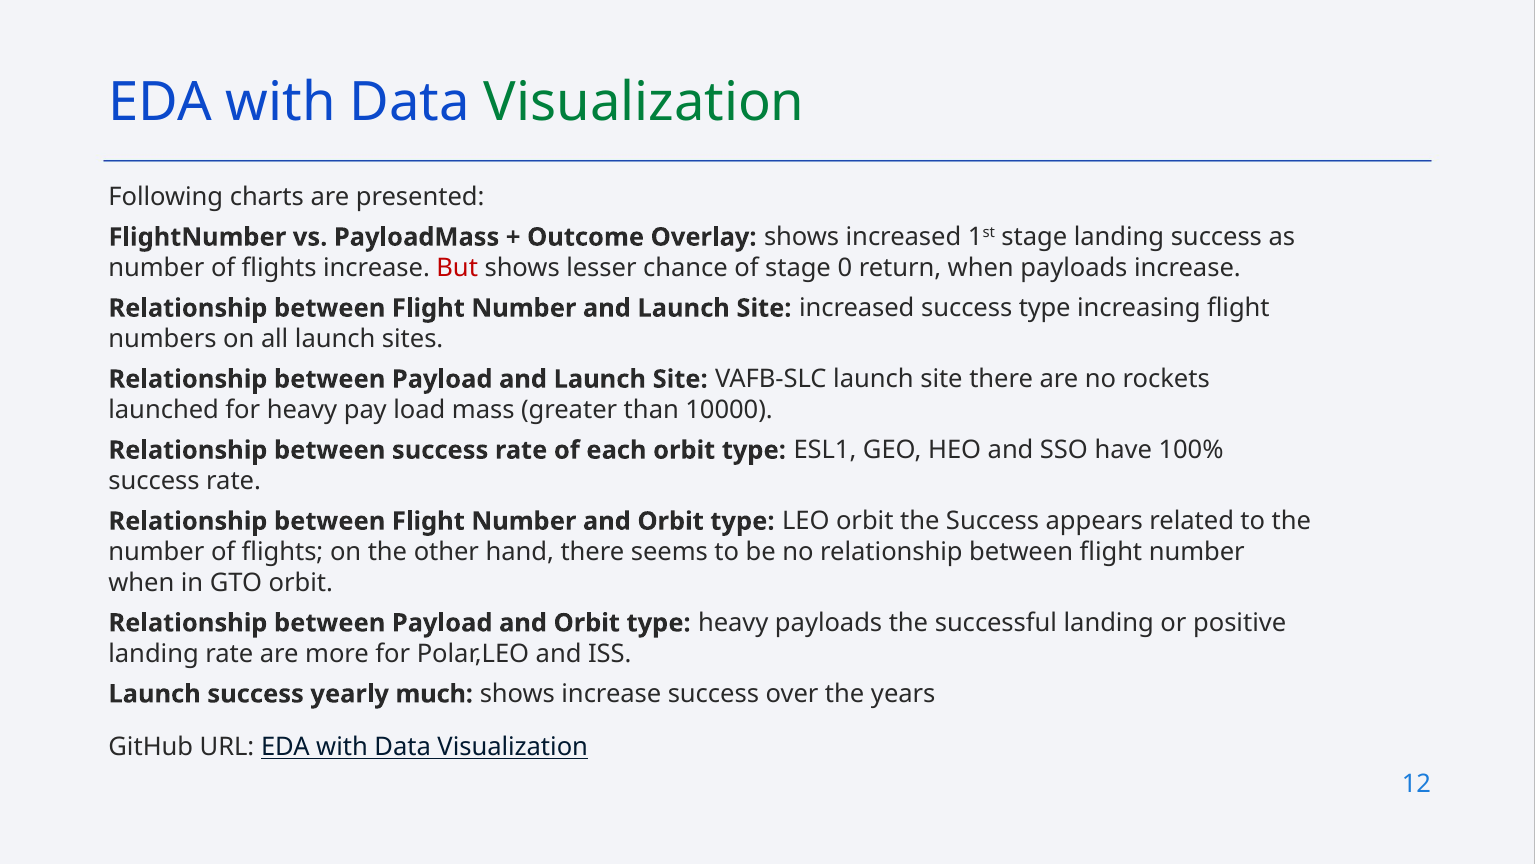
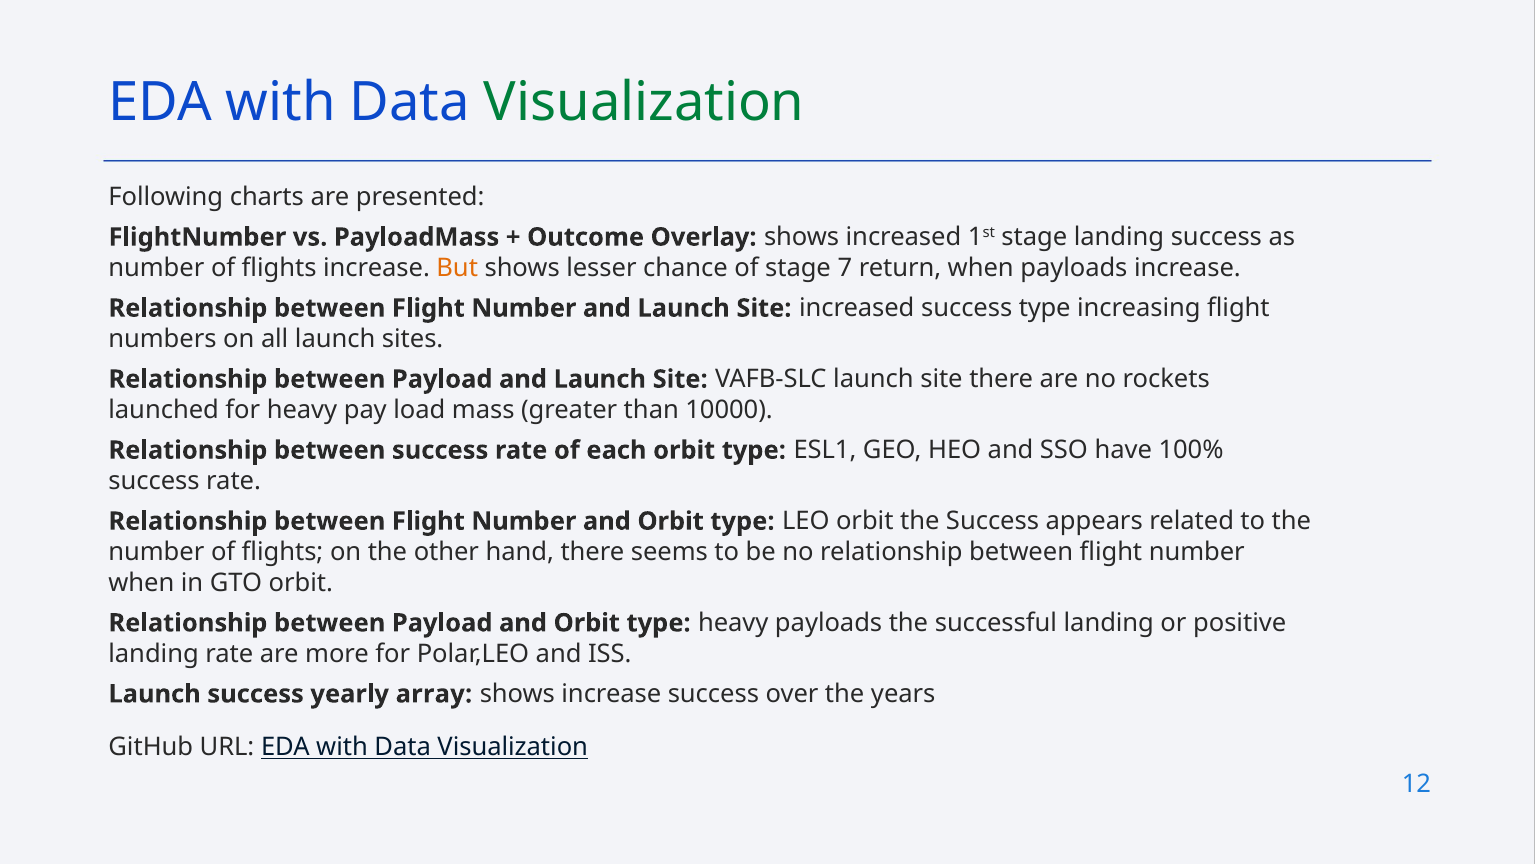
But colour: red -> orange (457, 268)
0: 0 -> 7 (845, 268)
much: much -> array (434, 694)
